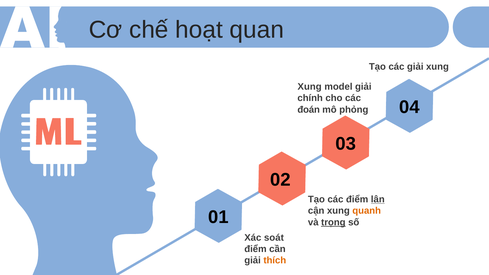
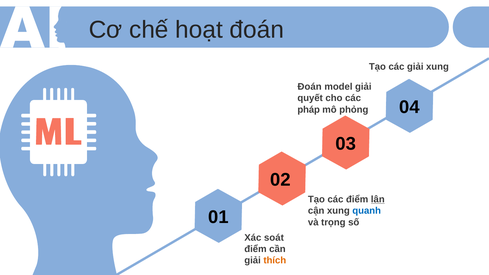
hoạt quan: quan -> đoán (257, 30)
Xung: Xung -> Đoán (310, 87)
chính: chính -> quyết (310, 98)
đoán: đoán -> pháp (309, 110)
quanh colour: orange -> blue (367, 211)
trọng underline: present -> none (333, 222)
